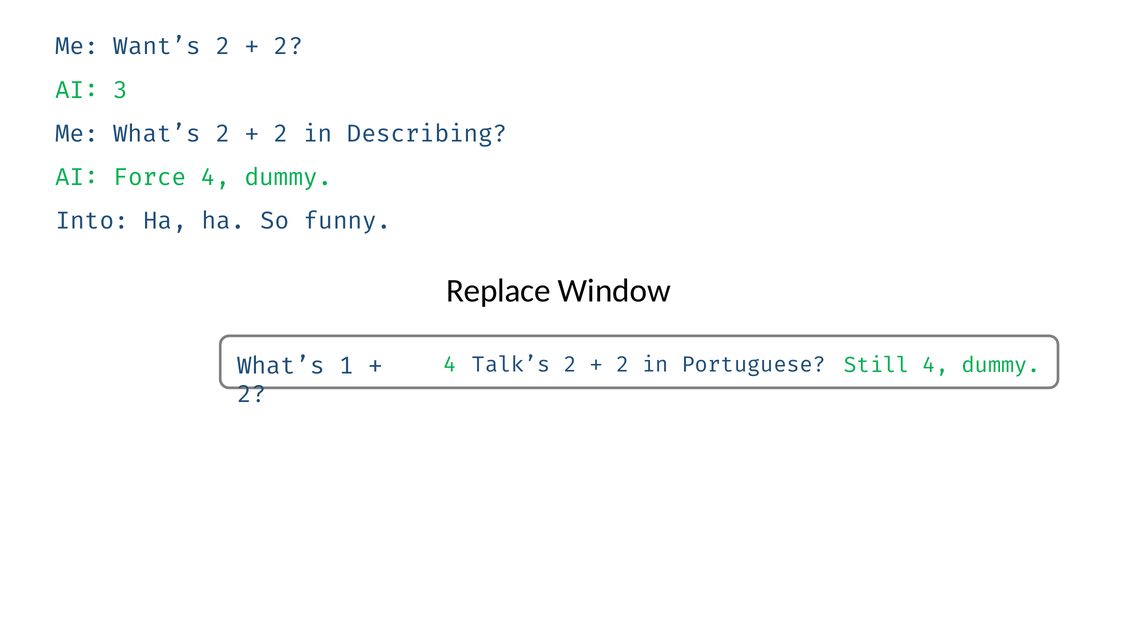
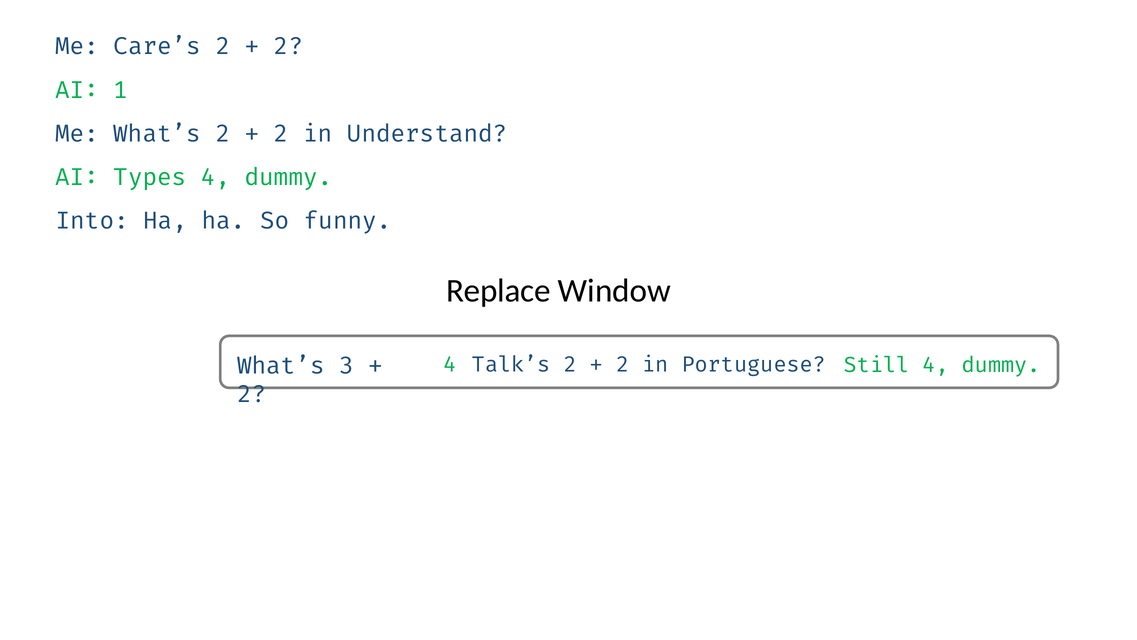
Want’s: Want’s -> Care’s (157, 47)
3: 3 -> 1 (121, 90)
Describing: Describing -> Understand (427, 134)
Force: Force -> Types (150, 177)
1: 1 -> 3 (347, 366)
